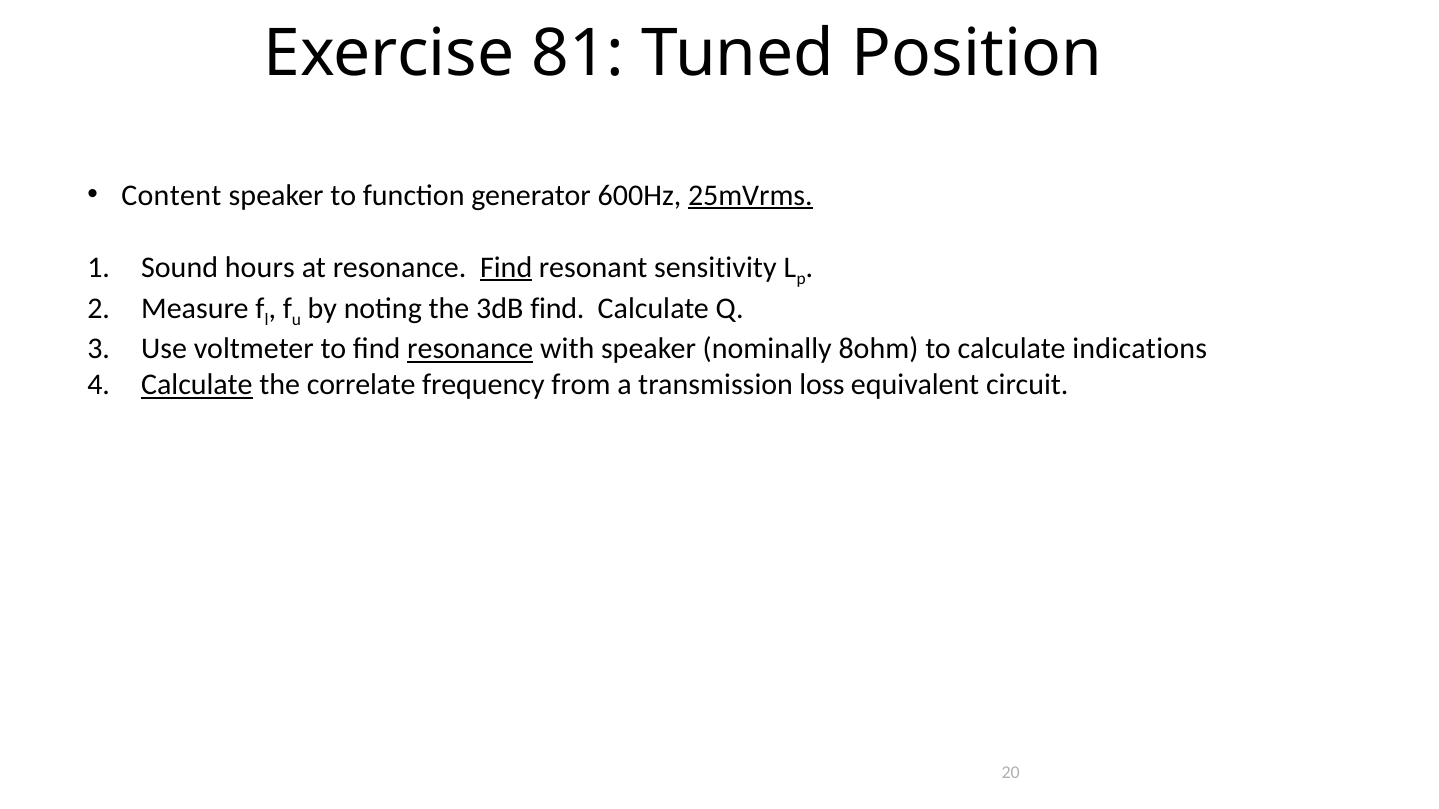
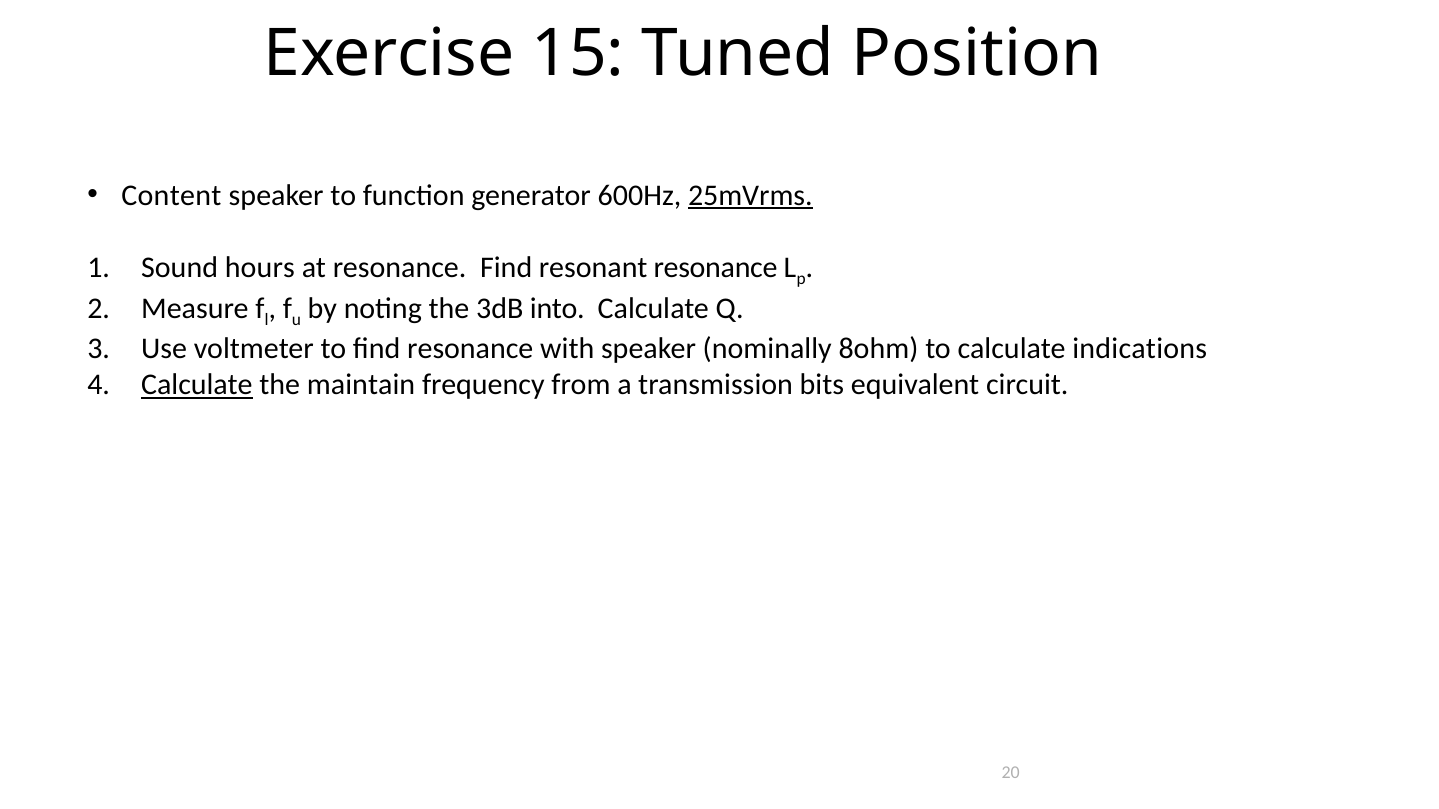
81: 81 -> 15 (578, 54)
Find underline: present -> none (506, 267)
resonant sensitivity: sensitivity -> resonance (716, 267)
3dB find: find -> into (557, 308)
resonance underline: present -> none (470, 349)
correlate: correlate -> maintain (361, 385)
loss: loss -> bits (822, 385)
